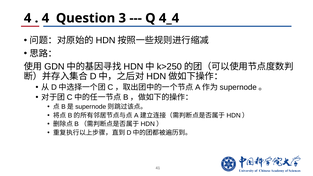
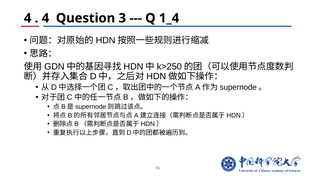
4_4: 4_4 -> 1_4 (169, 18)
